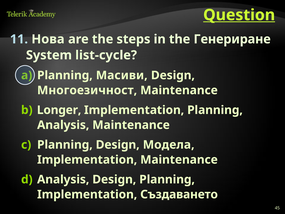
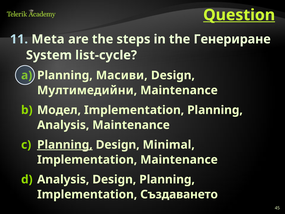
Нова: Нова -> Meta (48, 39)
Многоезичност: Многоезичност -> Мултимедийни (87, 90)
Longer: Longer -> Модел (59, 110)
Planning underline: none -> present (65, 145)
Модела: Модела -> Minimal (169, 145)
